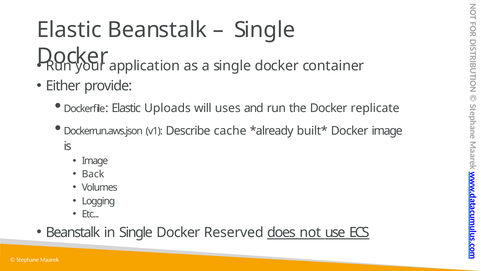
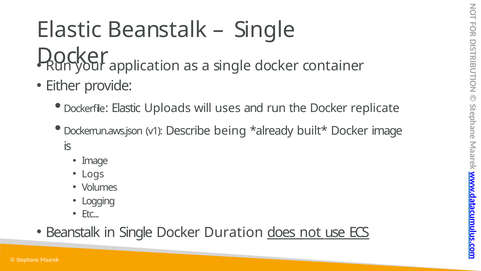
cache: cache -> being (230, 131)
Back: Back -> Logs (93, 174)
Reserved: Reserved -> Duration (234, 232)
